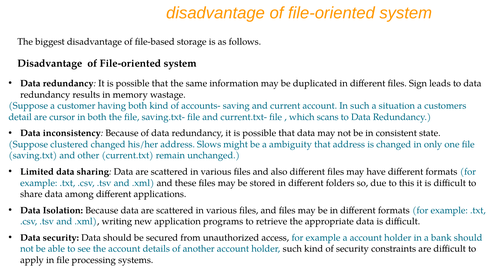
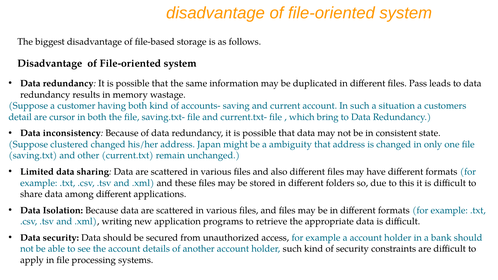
Sign: Sign -> Pass (418, 83)
scans: scans -> bring (328, 117)
Slows: Slows -> Japan (209, 144)
